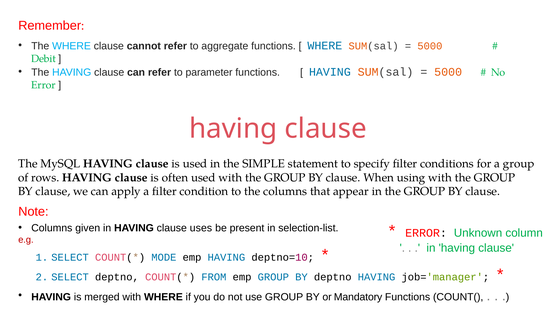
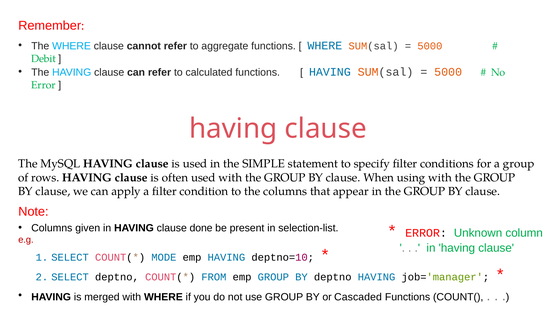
parameter: parameter -> calculated (209, 72)
uses: uses -> done (201, 228)
Mandatory: Mandatory -> Cascaded (358, 297)
